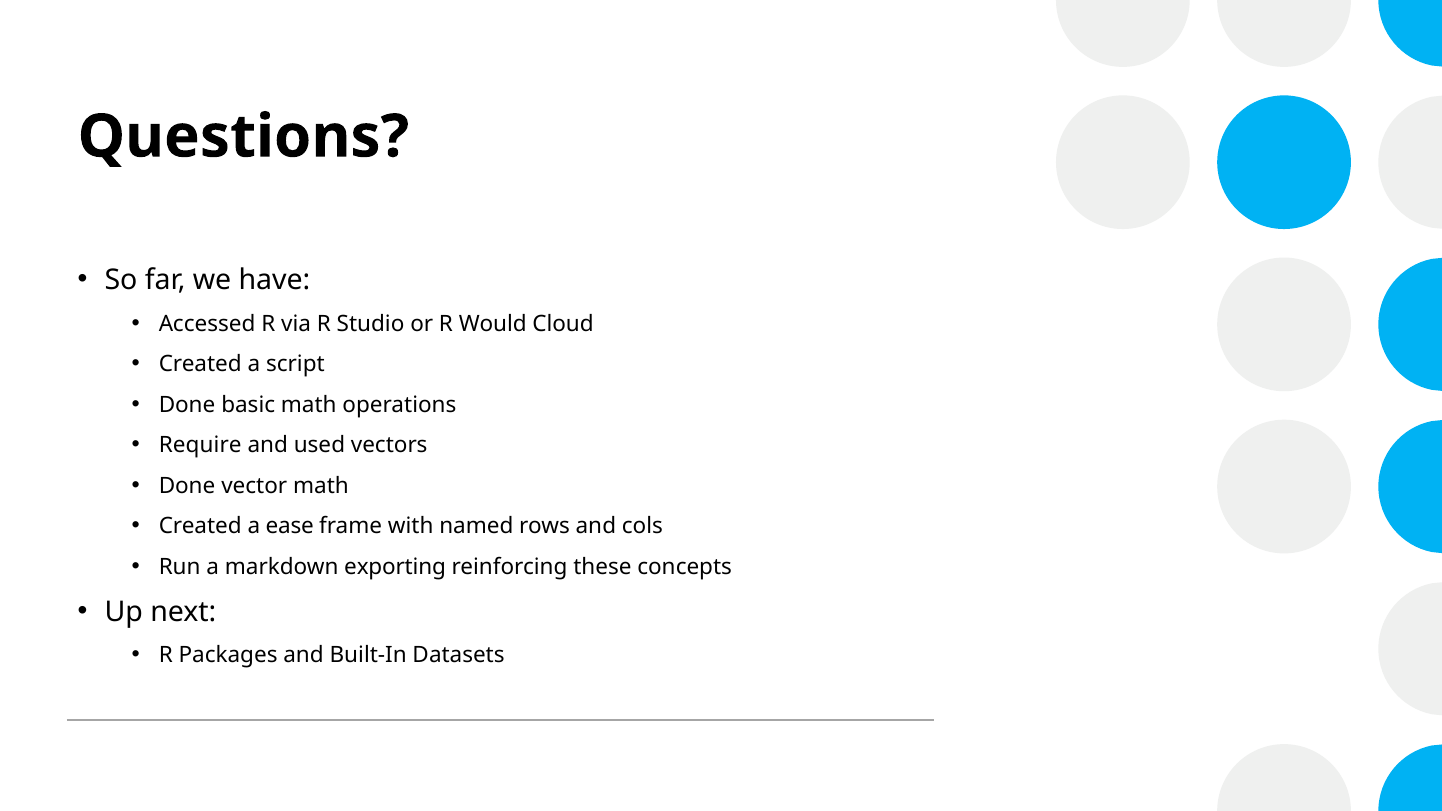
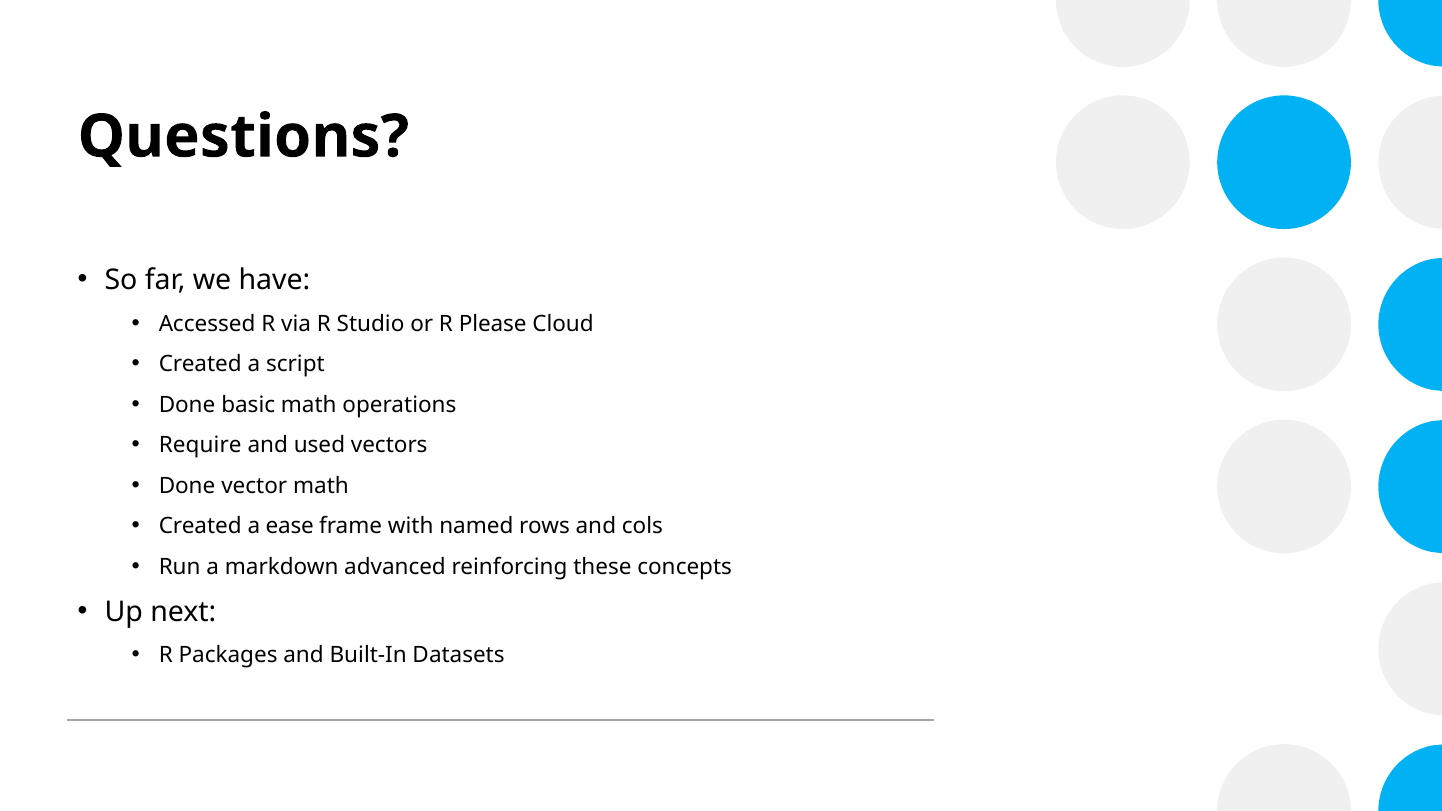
Would: Would -> Please (493, 324)
exporting: exporting -> advanced (395, 567)
